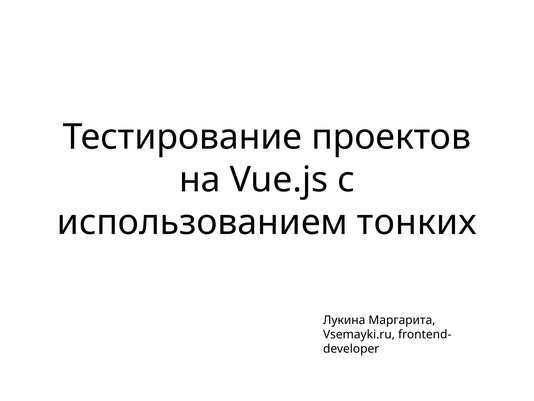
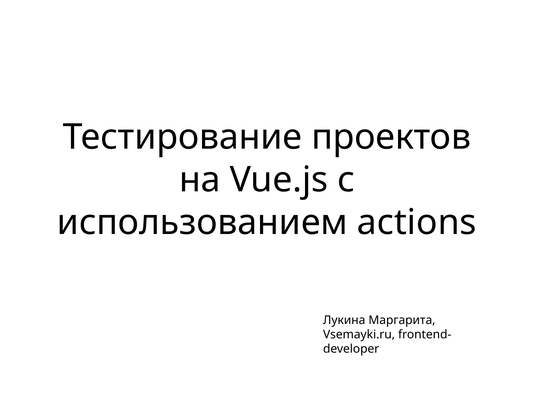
тонких: тонких -> actions (417, 222)
